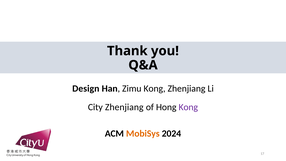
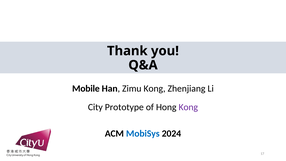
Design: Design -> Mobile (86, 89)
City Zhenjiang: Zhenjiang -> Prototype (124, 107)
MobiSys colour: orange -> blue (143, 133)
